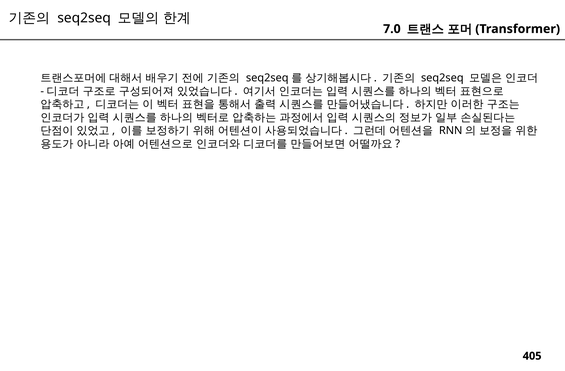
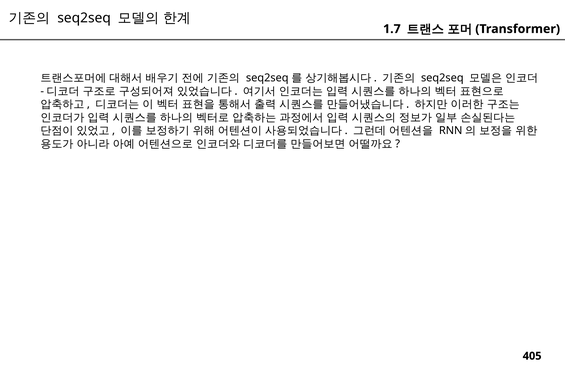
7.0: 7.0 -> 1.7 (392, 29)
